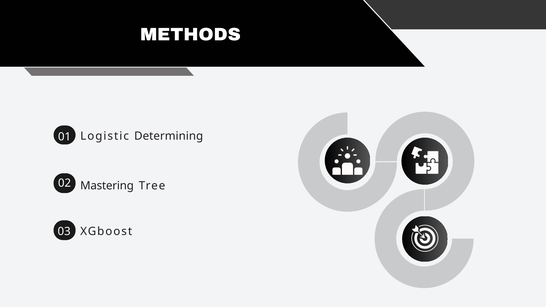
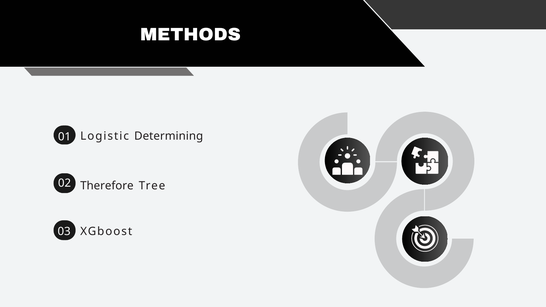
Mastering: Mastering -> Therefore (107, 186)
